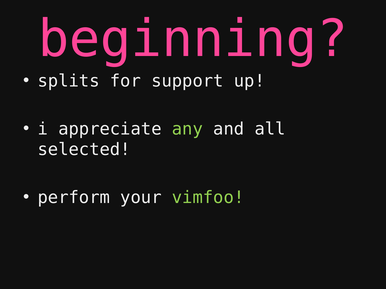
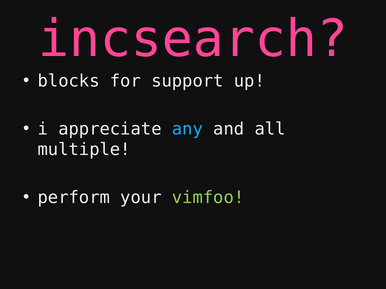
beginning: beginning -> incsearch (193, 39)
splits: splits -> blocks (69, 81)
any colour: light green -> light blue (187, 129)
selected: selected -> multiple (84, 150)
